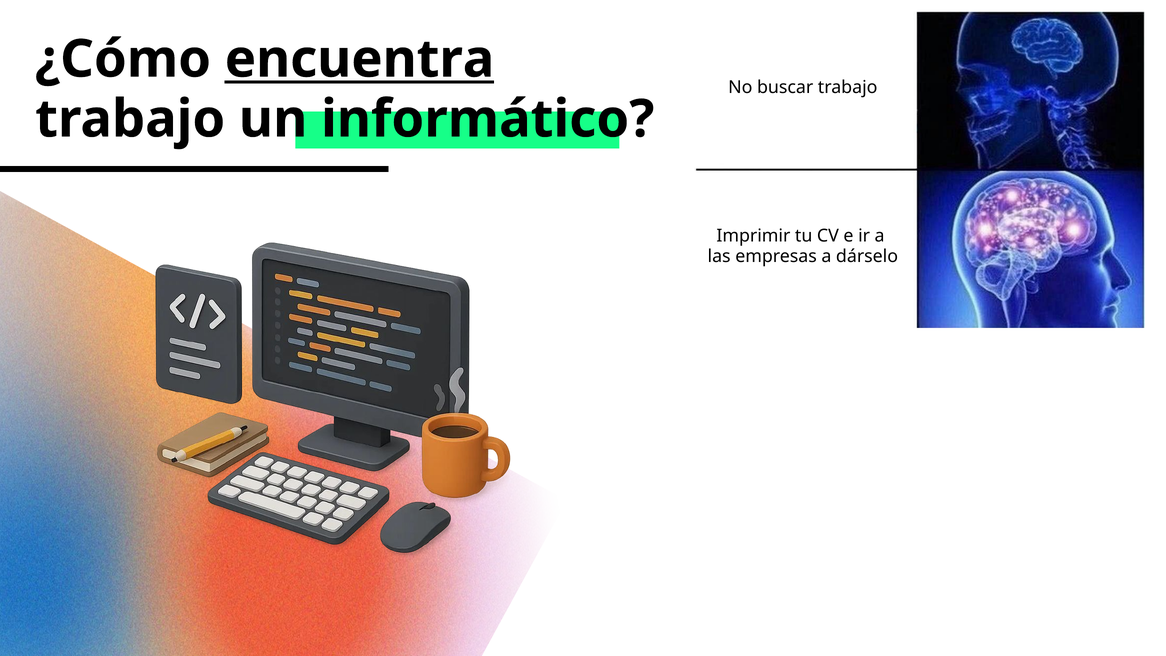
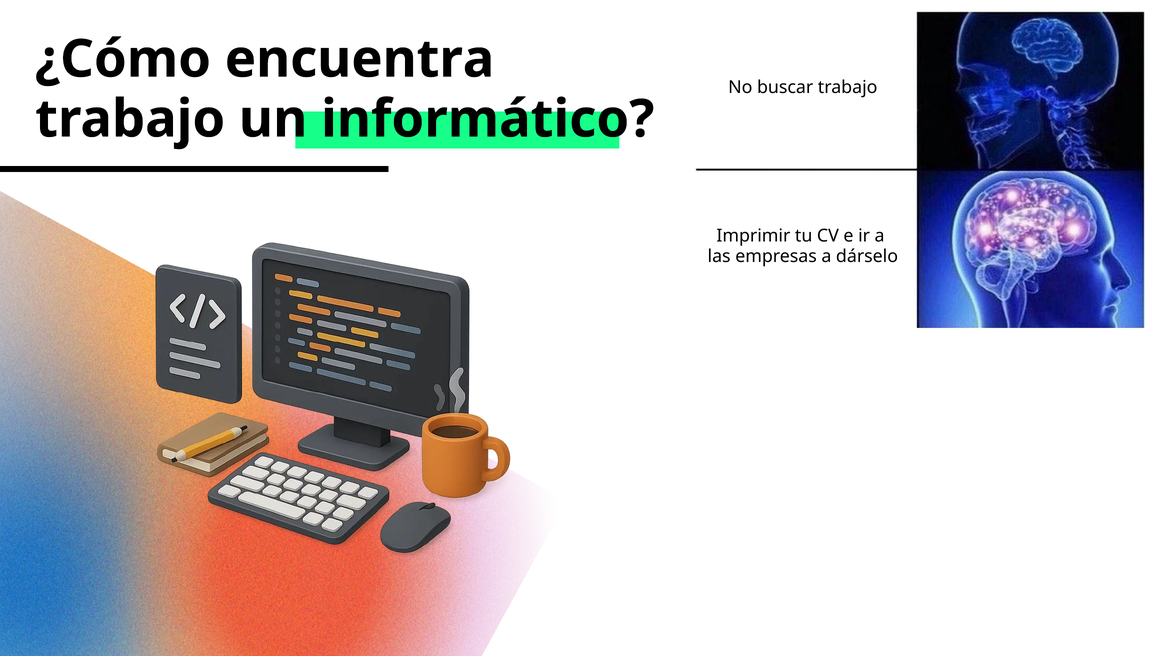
encuentra underline: present -> none (360, 59)
